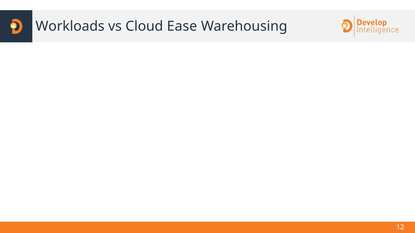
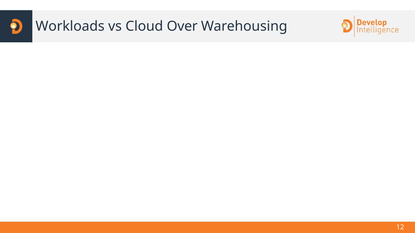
Ease: Ease -> Over (182, 26)
